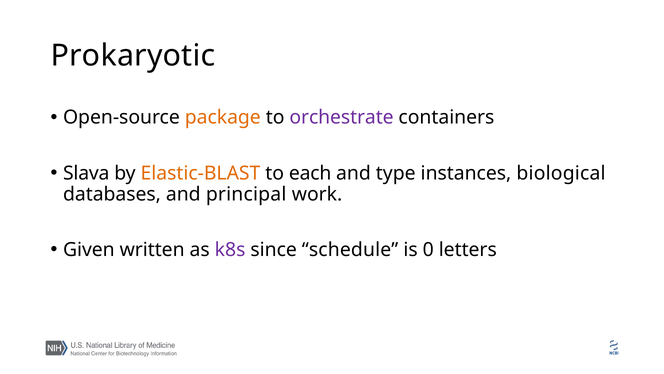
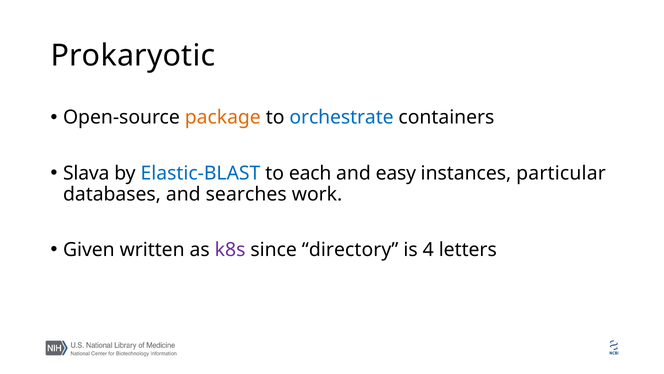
orchestrate colour: purple -> blue (342, 117)
Elastic-BLAST colour: orange -> blue (200, 173)
type: type -> easy (396, 173)
biological: biological -> particular (561, 173)
principal: principal -> searches (246, 194)
schedule: schedule -> directory (350, 249)
0: 0 -> 4 (428, 249)
